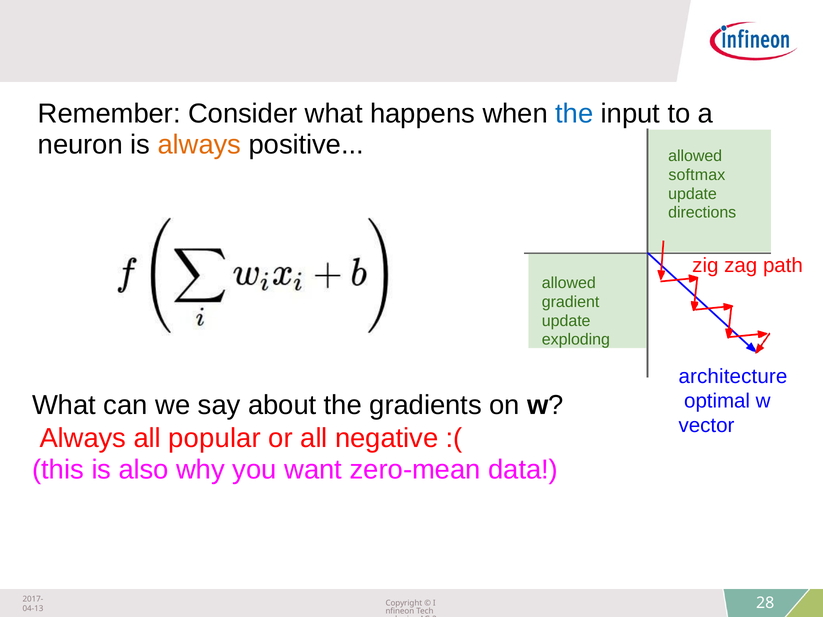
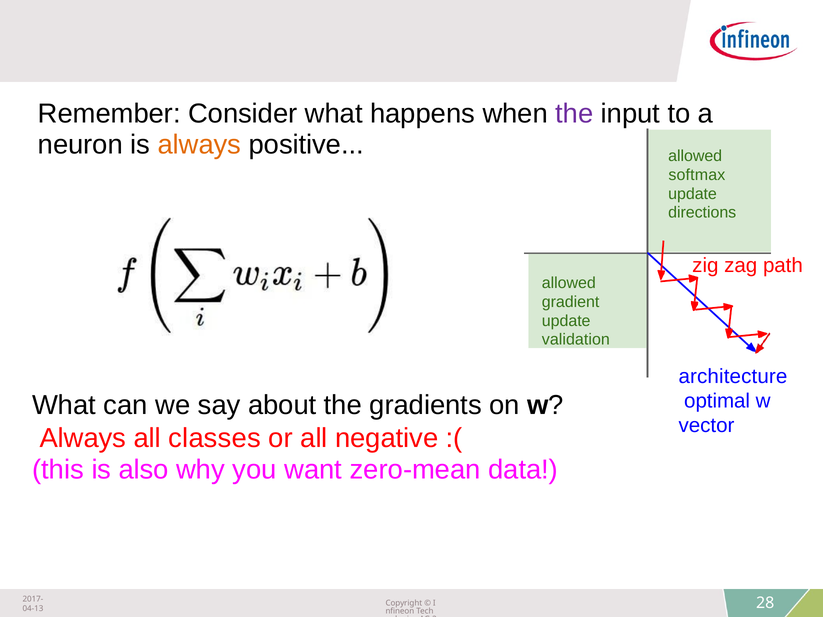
the colour: blue -> purple (574, 114)
exploding: exploding -> validation (576, 340)
popular: popular -> classes (215, 438)
